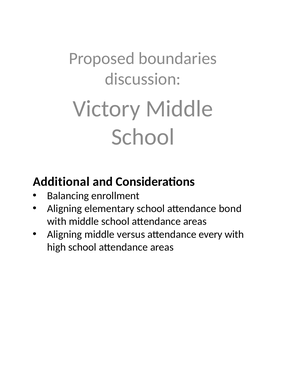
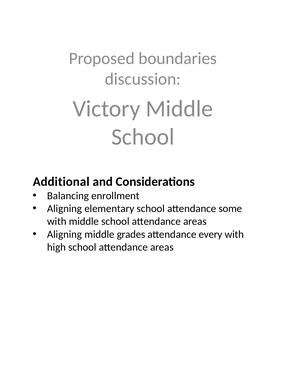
bond: bond -> some (230, 208)
versus: versus -> grades (131, 234)
